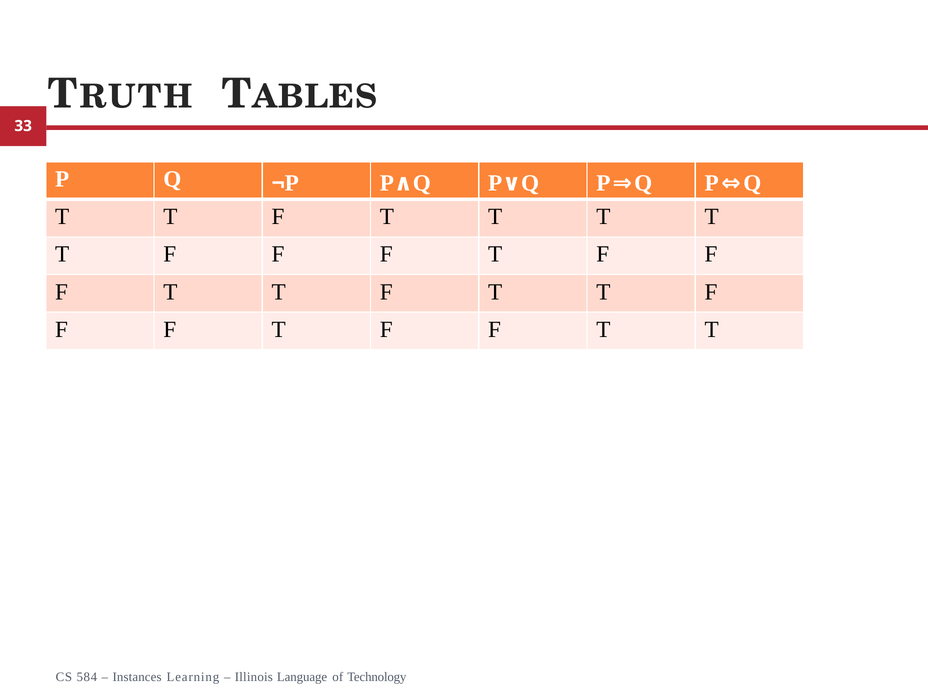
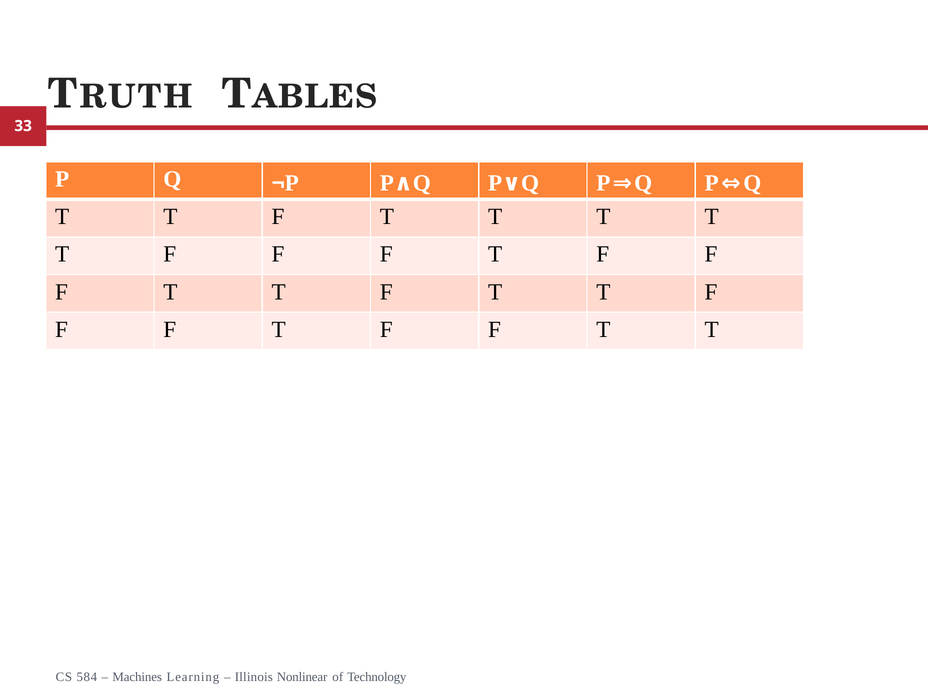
Instances: Instances -> Machines (137, 677)
Language: Language -> Nonlinear (302, 677)
